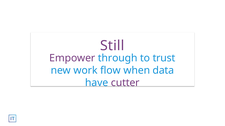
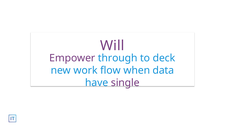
Still: Still -> Will (112, 46)
trust: trust -> deck (164, 58)
cutter: cutter -> single (125, 83)
